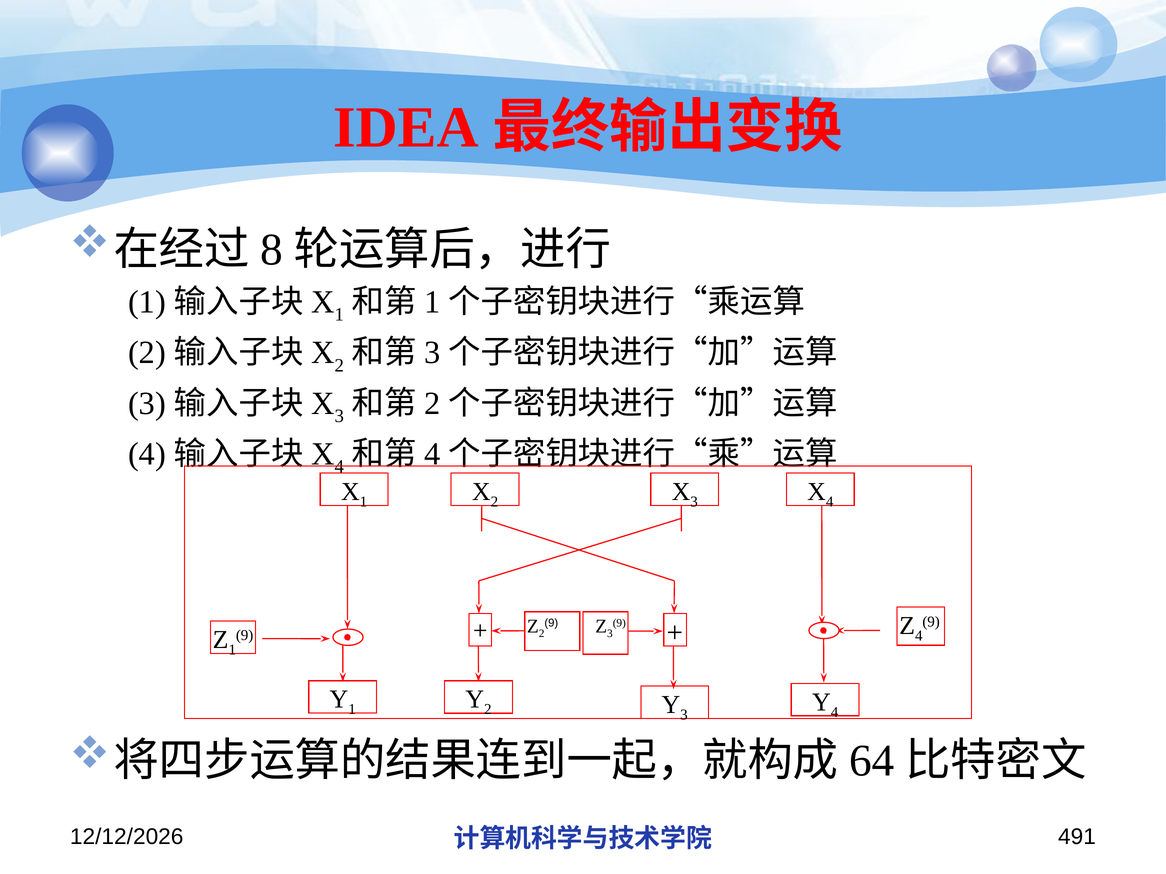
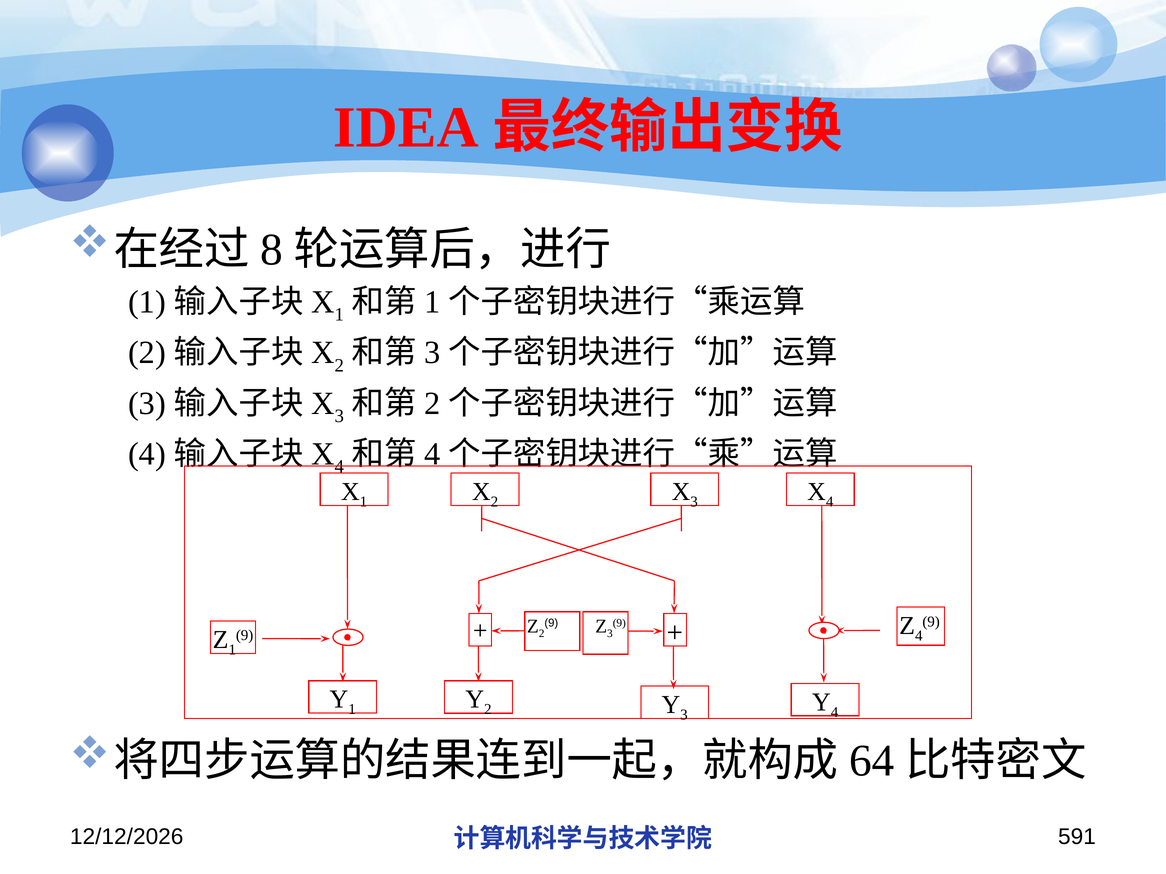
491: 491 -> 591 (1077, 837)
